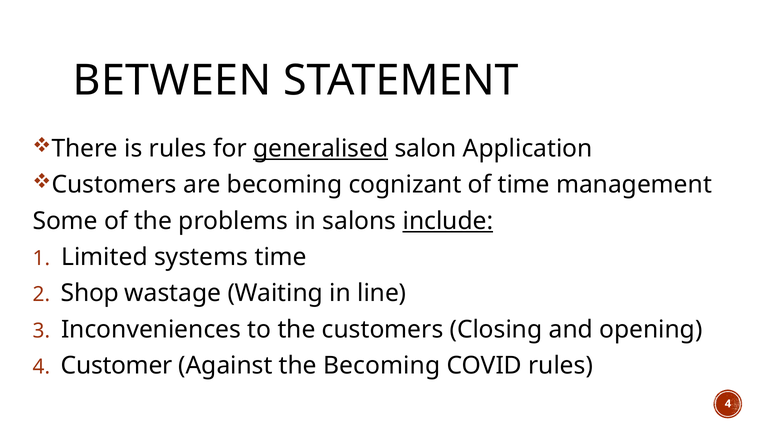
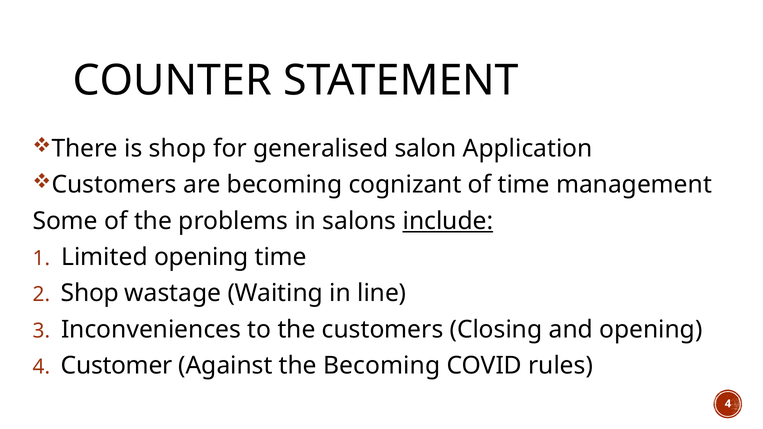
BETWEEN: BETWEEN -> COUNTER (172, 80)
is rules: rules -> shop (178, 149)
generalised underline: present -> none (321, 149)
Limited systems: systems -> opening (201, 257)
